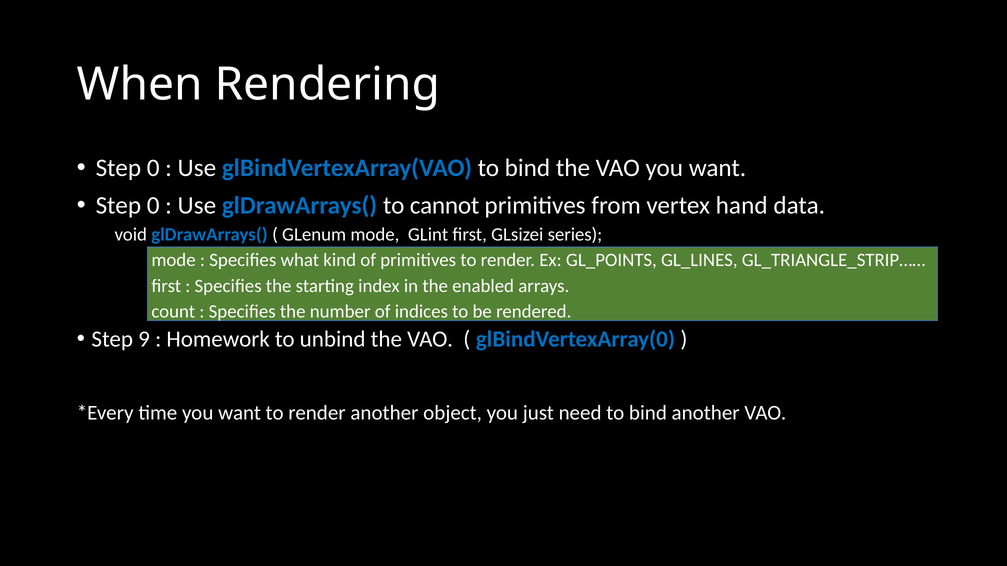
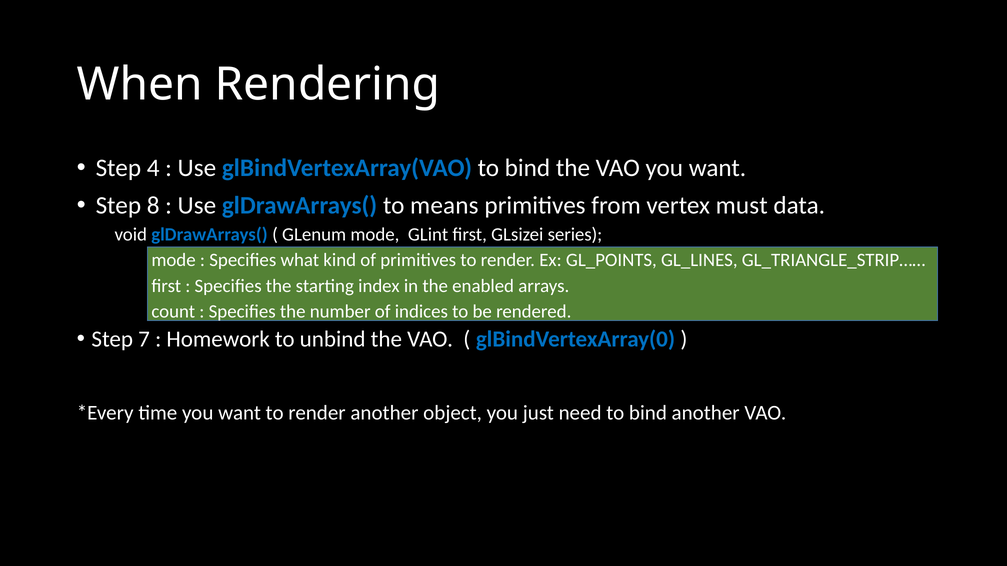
0: 0 -> 4 (153, 168)
0: 0 -> 8 (153, 206)
cannot: cannot -> means (444, 206)
hand: hand -> must (742, 206)
9: 9 -> 7 (144, 339)
